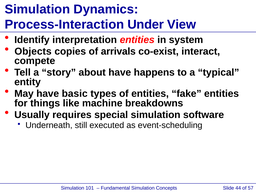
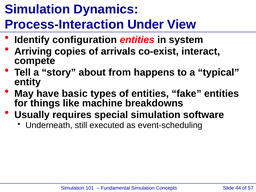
interpretation: interpretation -> configuration (85, 40)
Objects: Objects -> Arriving (33, 51)
about have: have -> from (120, 72)
